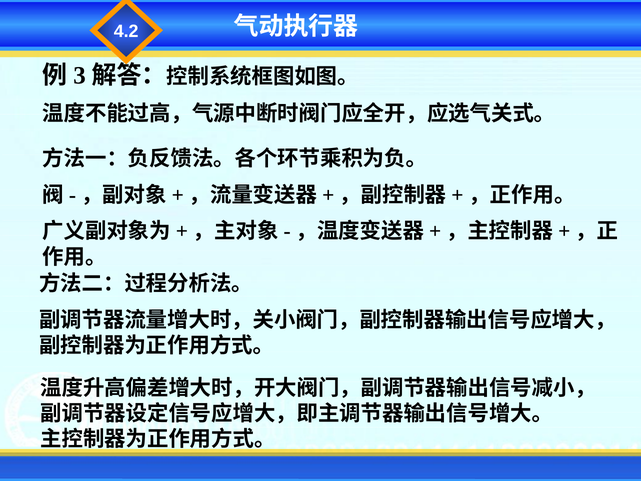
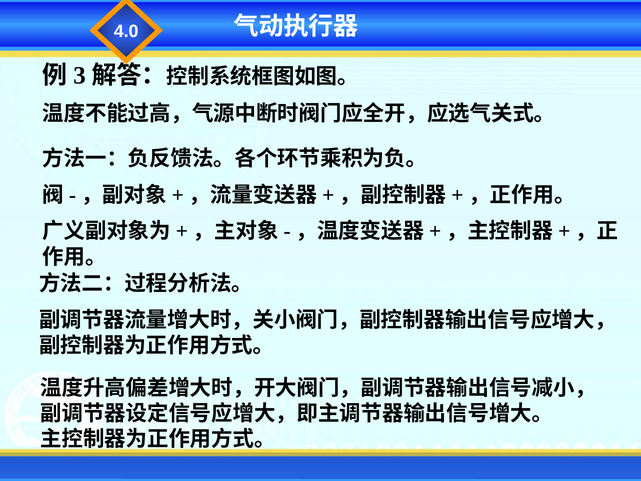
4.2: 4.2 -> 4.0 (126, 32)
